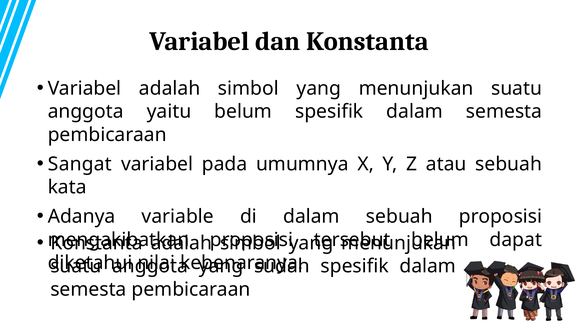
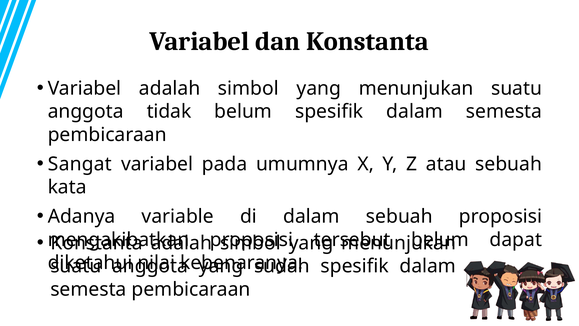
yaitu: yaitu -> tidak (169, 112)
